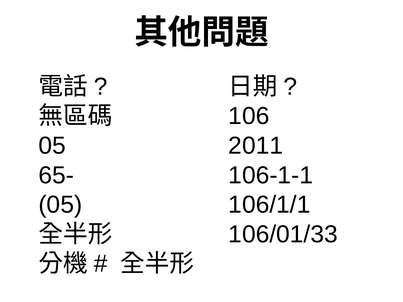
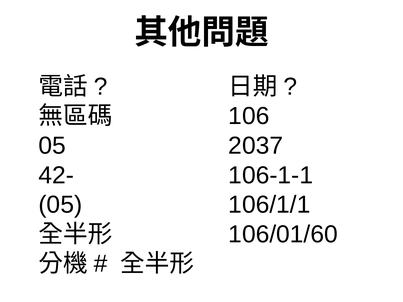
2011: 2011 -> 2037 (256, 146)
65-: 65- -> 42- (56, 175)
106/01/33: 106/01/33 -> 106/01/60 (283, 234)
